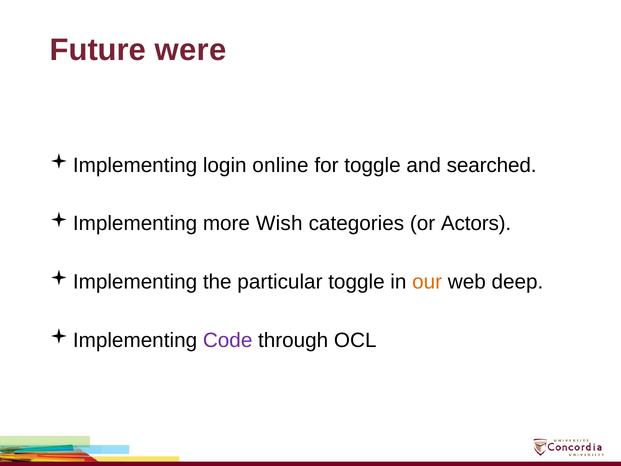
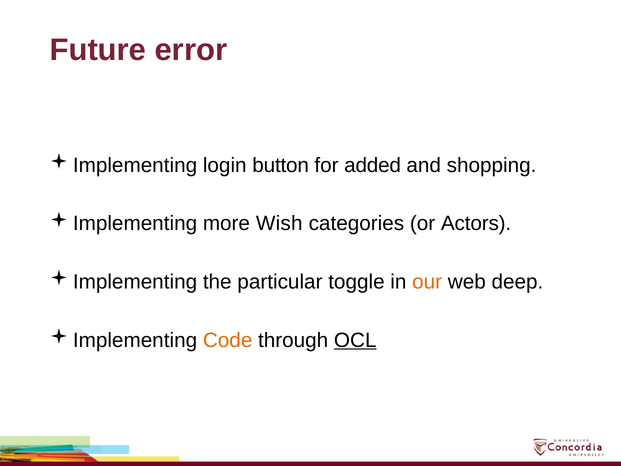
were: were -> error (191, 50)
online: online -> button (281, 165)
for toggle: toggle -> added (373, 165)
searched: searched -> shopping (492, 165)
Code colour: purple -> orange (228, 340)
OCL underline: none -> present (355, 340)
